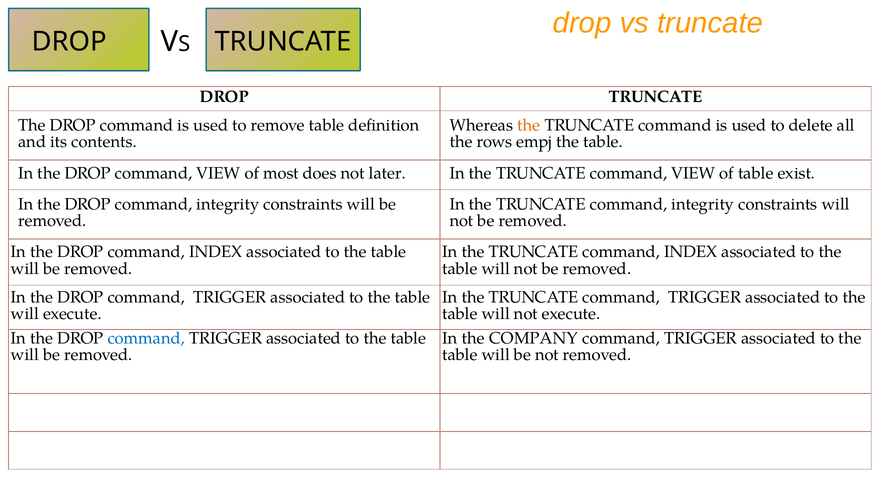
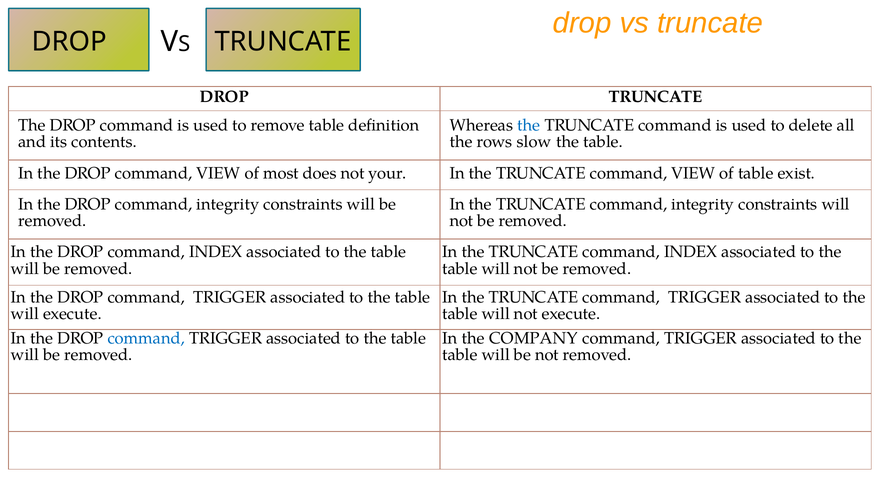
the colour: orange -> blue (529, 125)
empj: empj -> slow (534, 142)
later: later -> your (387, 173)
